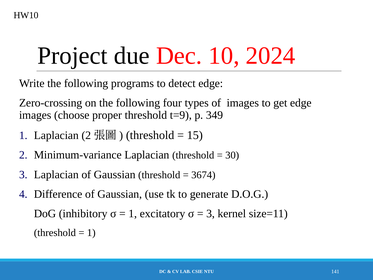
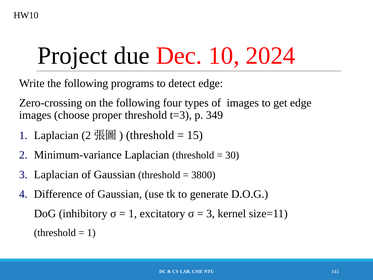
t=9: t=9 -> t=3 (181, 115)
3674: 3674 -> 3800 (203, 175)
